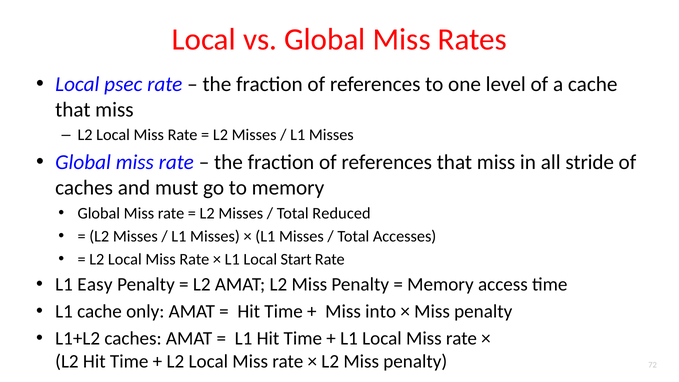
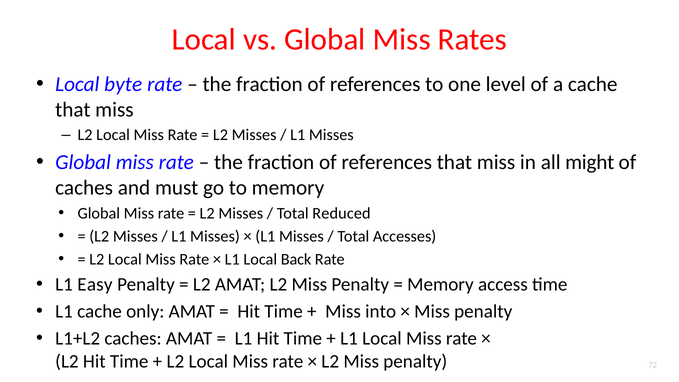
psec: psec -> byte (123, 84)
stride: stride -> might (590, 162)
Start: Start -> Back (296, 259)
